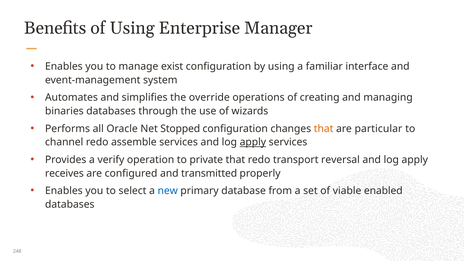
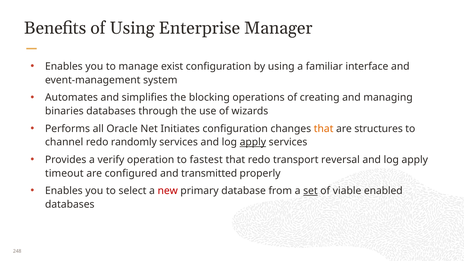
override: override -> blocking (209, 98)
Stopped: Stopped -> Initiates (180, 129)
particular: particular -> structures (379, 129)
assemble: assemble -> randomly (134, 142)
private: private -> fastest (206, 160)
receives: receives -> timeout (64, 173)
new colour: blue -> red (168, 191)
set underline: none -> present (310, 191)
